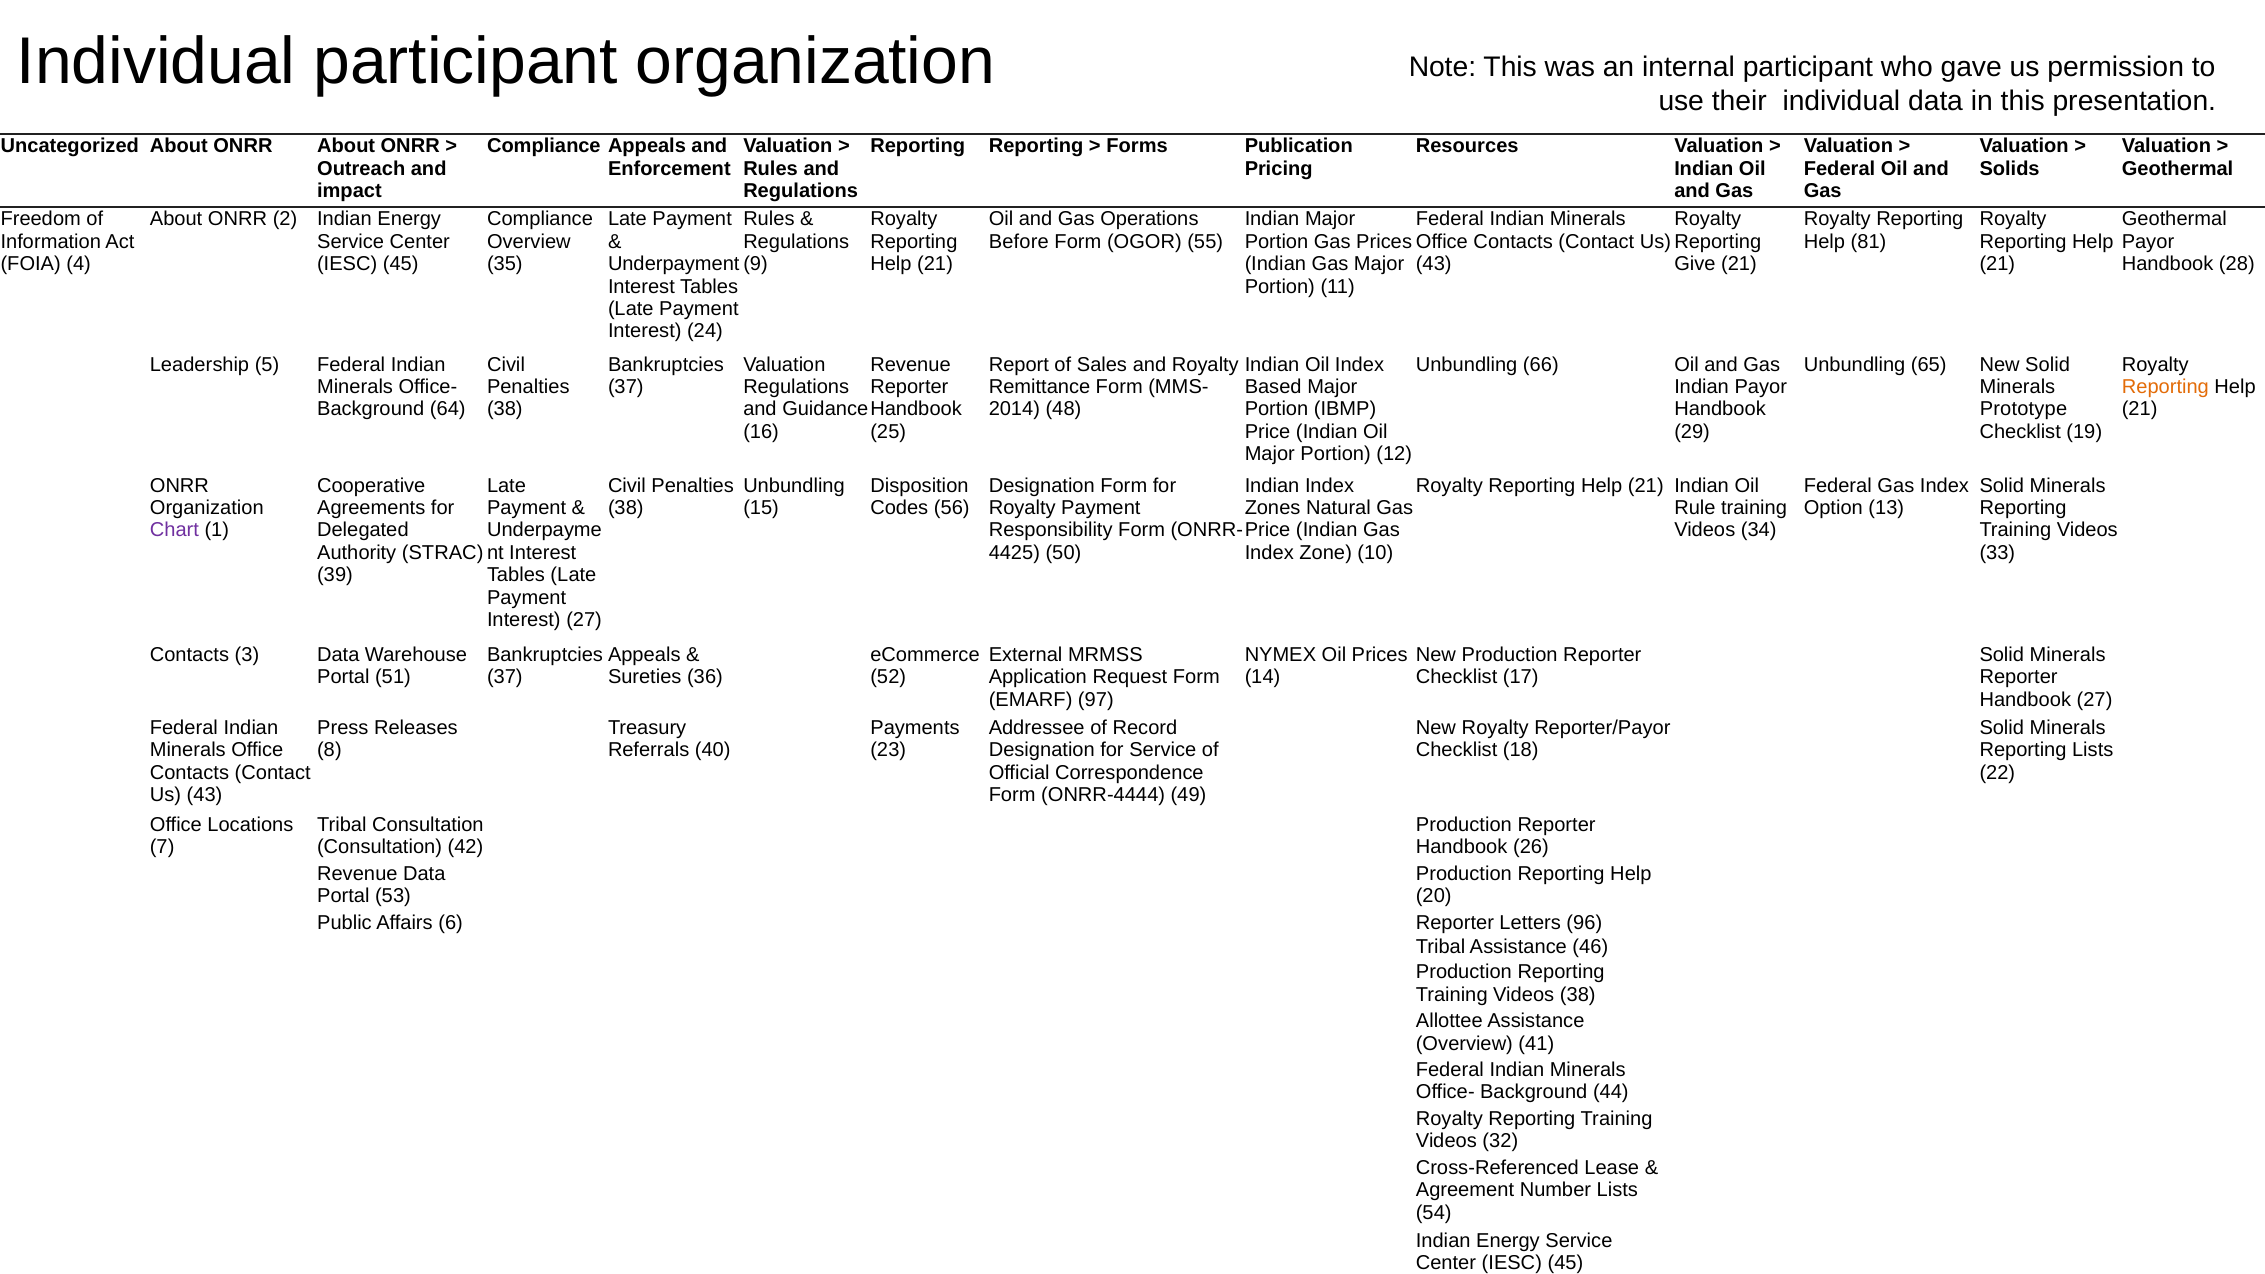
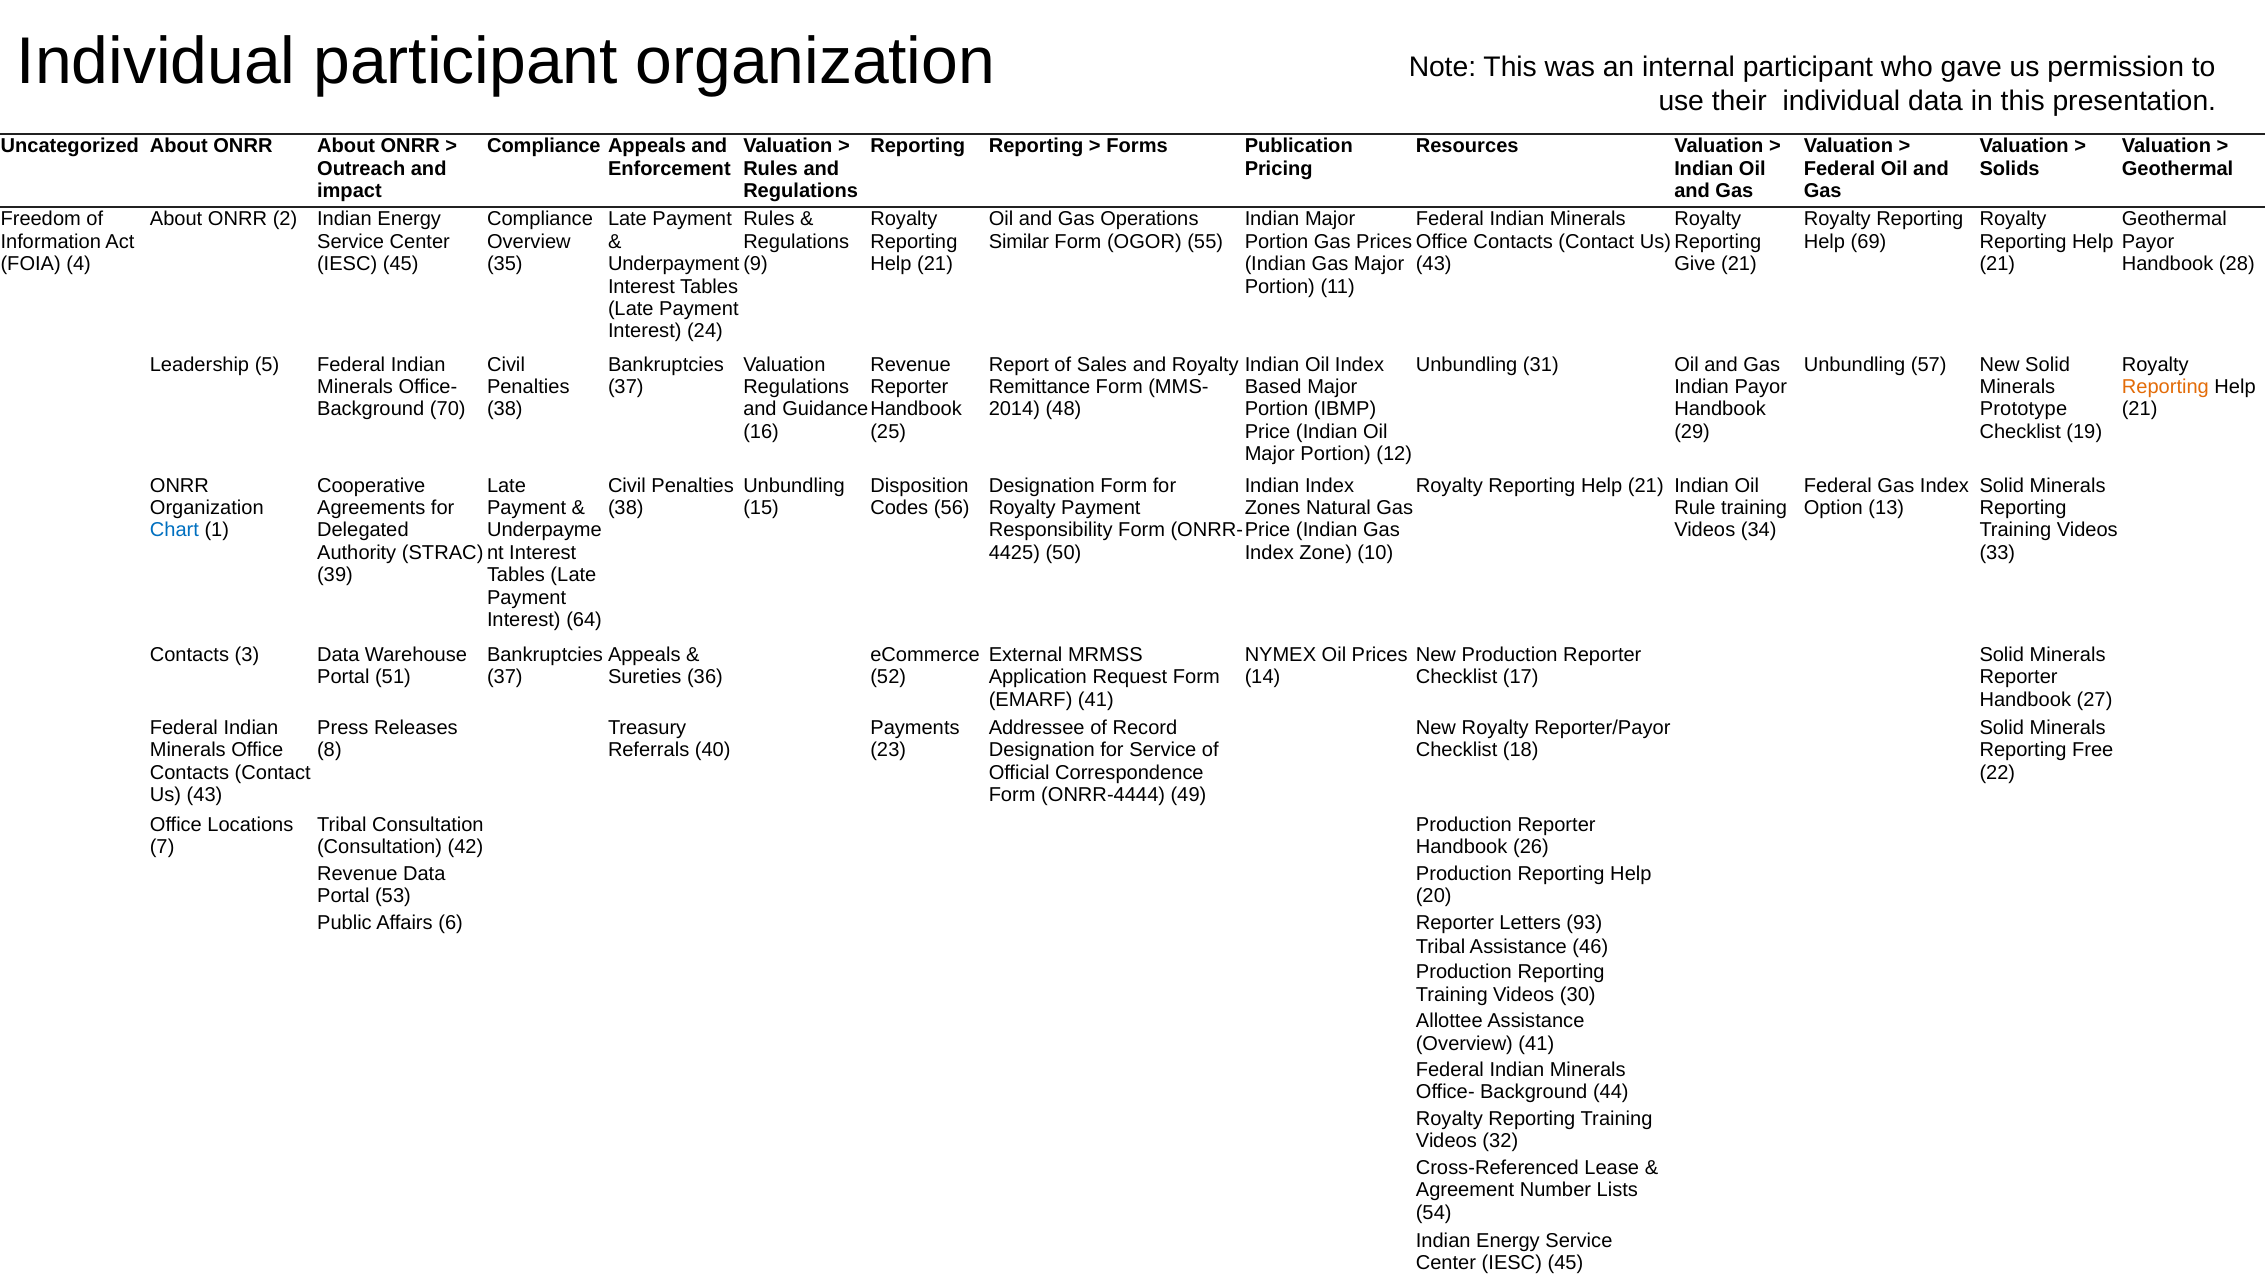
Before: Before -> Similar (1019, 242)
81: 81 -> 69 (1868, 242)
66: 66 -> 31 (1541, 364)
65: 65 -> 57 (1929, 364)
64: 64 -> 70 (448, 409)
Chart colour: purple -> blue (174, 530)
Interest 27: 27 -> 64 (584, 620)
EMARF 97: 97 -> 41 (1096, 700)
Reporting Lists: Lists -> Free (2093, 750)
96: 96 -> 93 (1584, 923)
Videos 38: 38 -> 30 (1578, 995)
